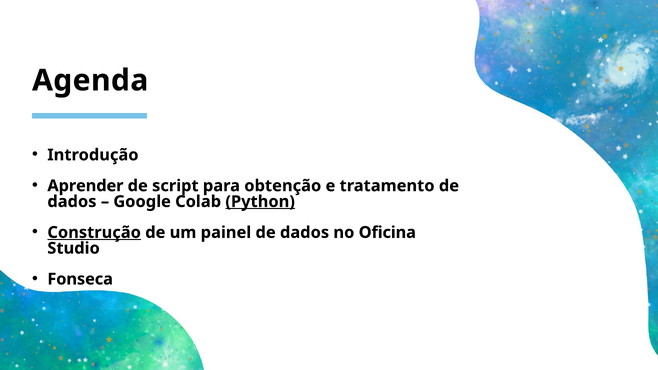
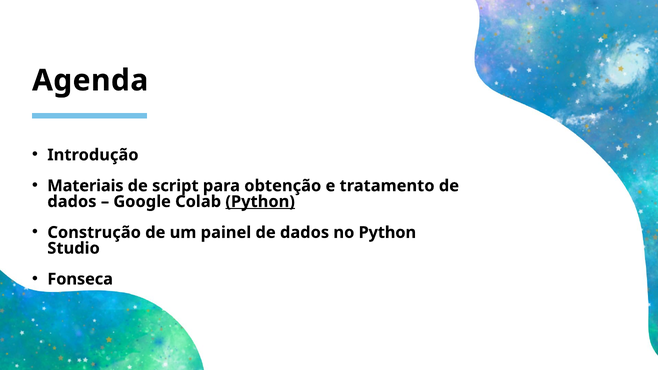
Aprender: Aprender -> Materiais (85, 186)
Construção underline: present -> none (94, 233)
no Oficina: Oficina -> Python (387, 233)
